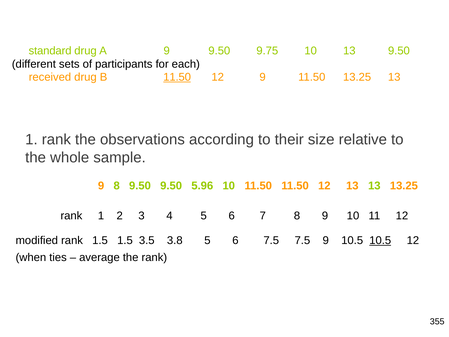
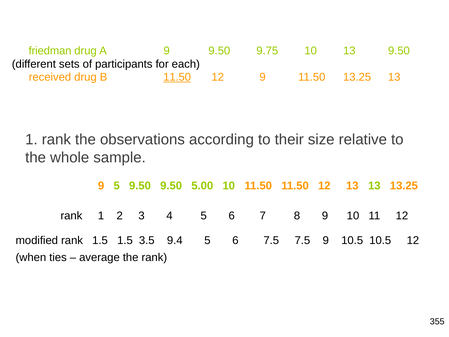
standard: standard -> friedman (50, 51)
9 8: 8 -> 5 (117, 186)
5.96: 5.96 -> 5.00 (202, 186)
3.8: 3.8 -> 9.4 (175, 240)
10.5 underline: present -> none (380, 240)
